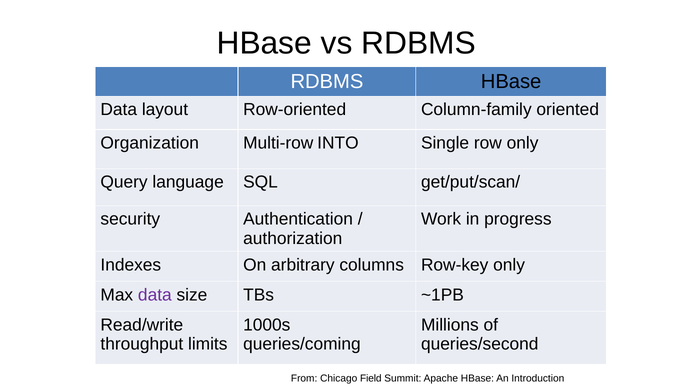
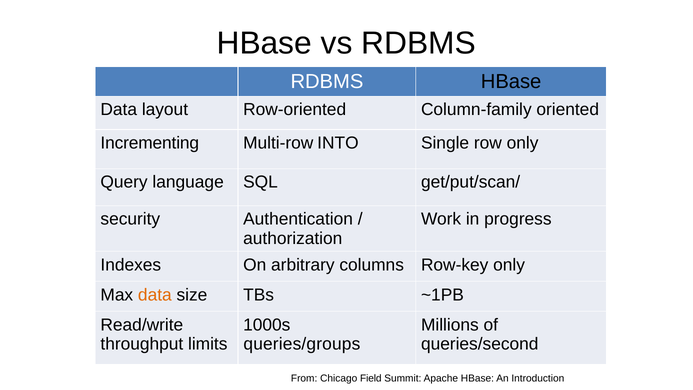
Organization: Organization -> Incrementing (150, 143)
data colour: purple -> orange (155, 295)
queries/coming: queries/coming -> queries/groups (302, 344)
